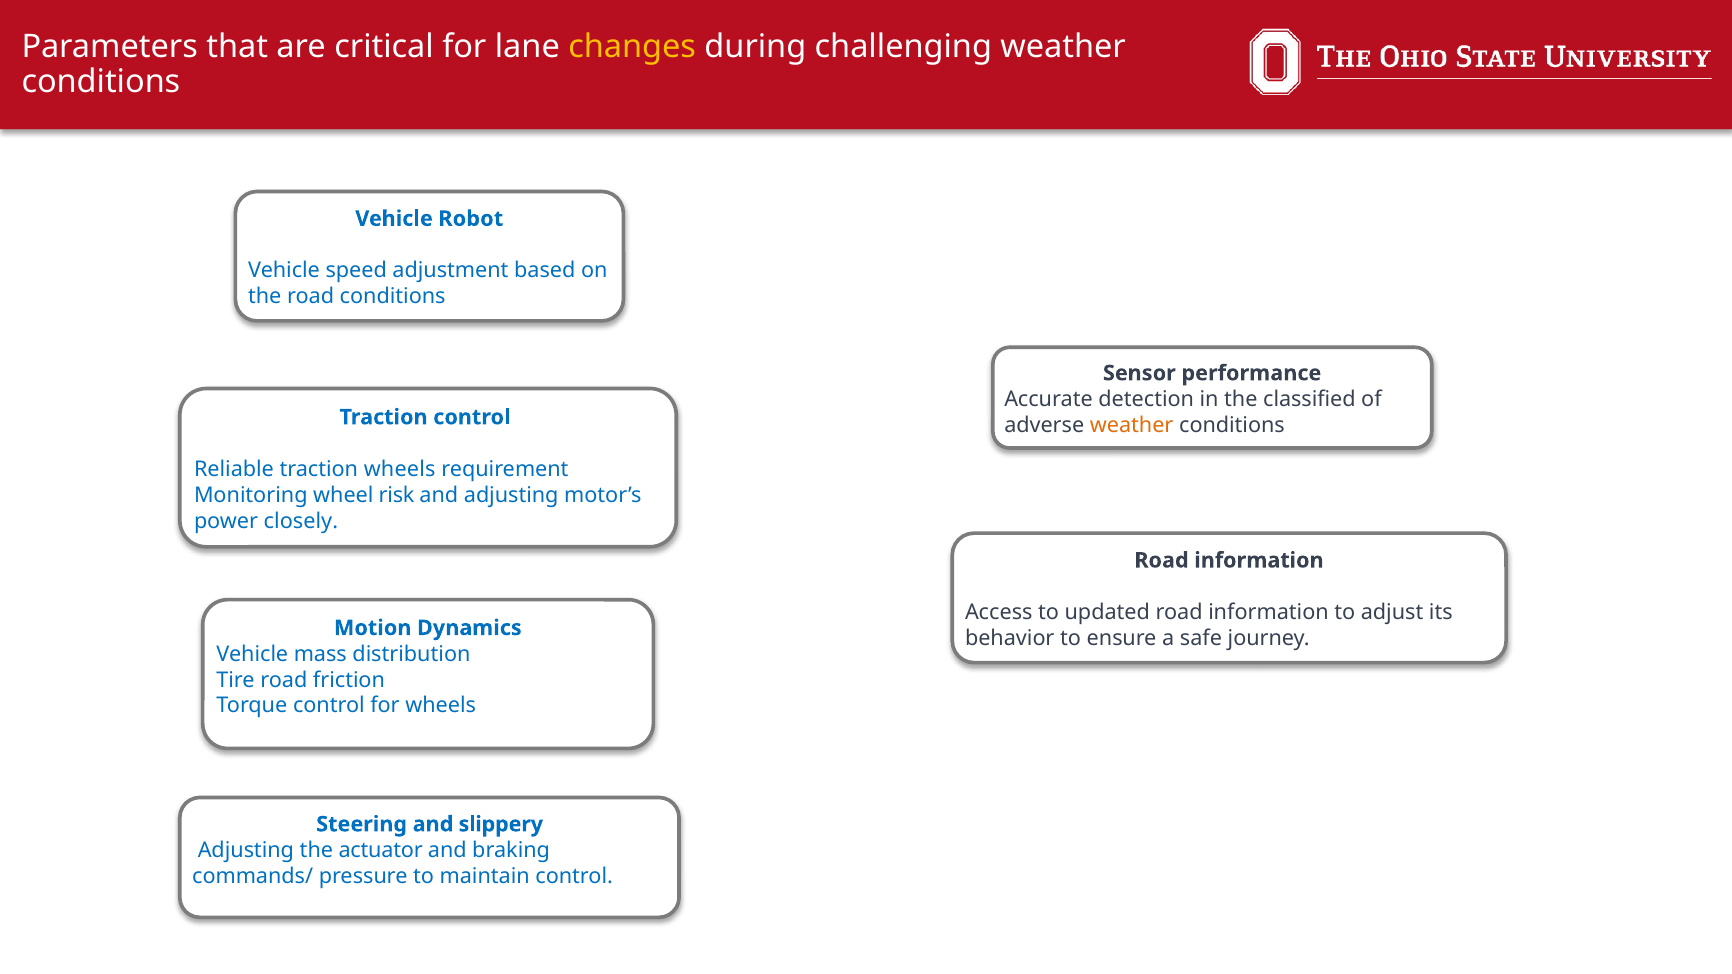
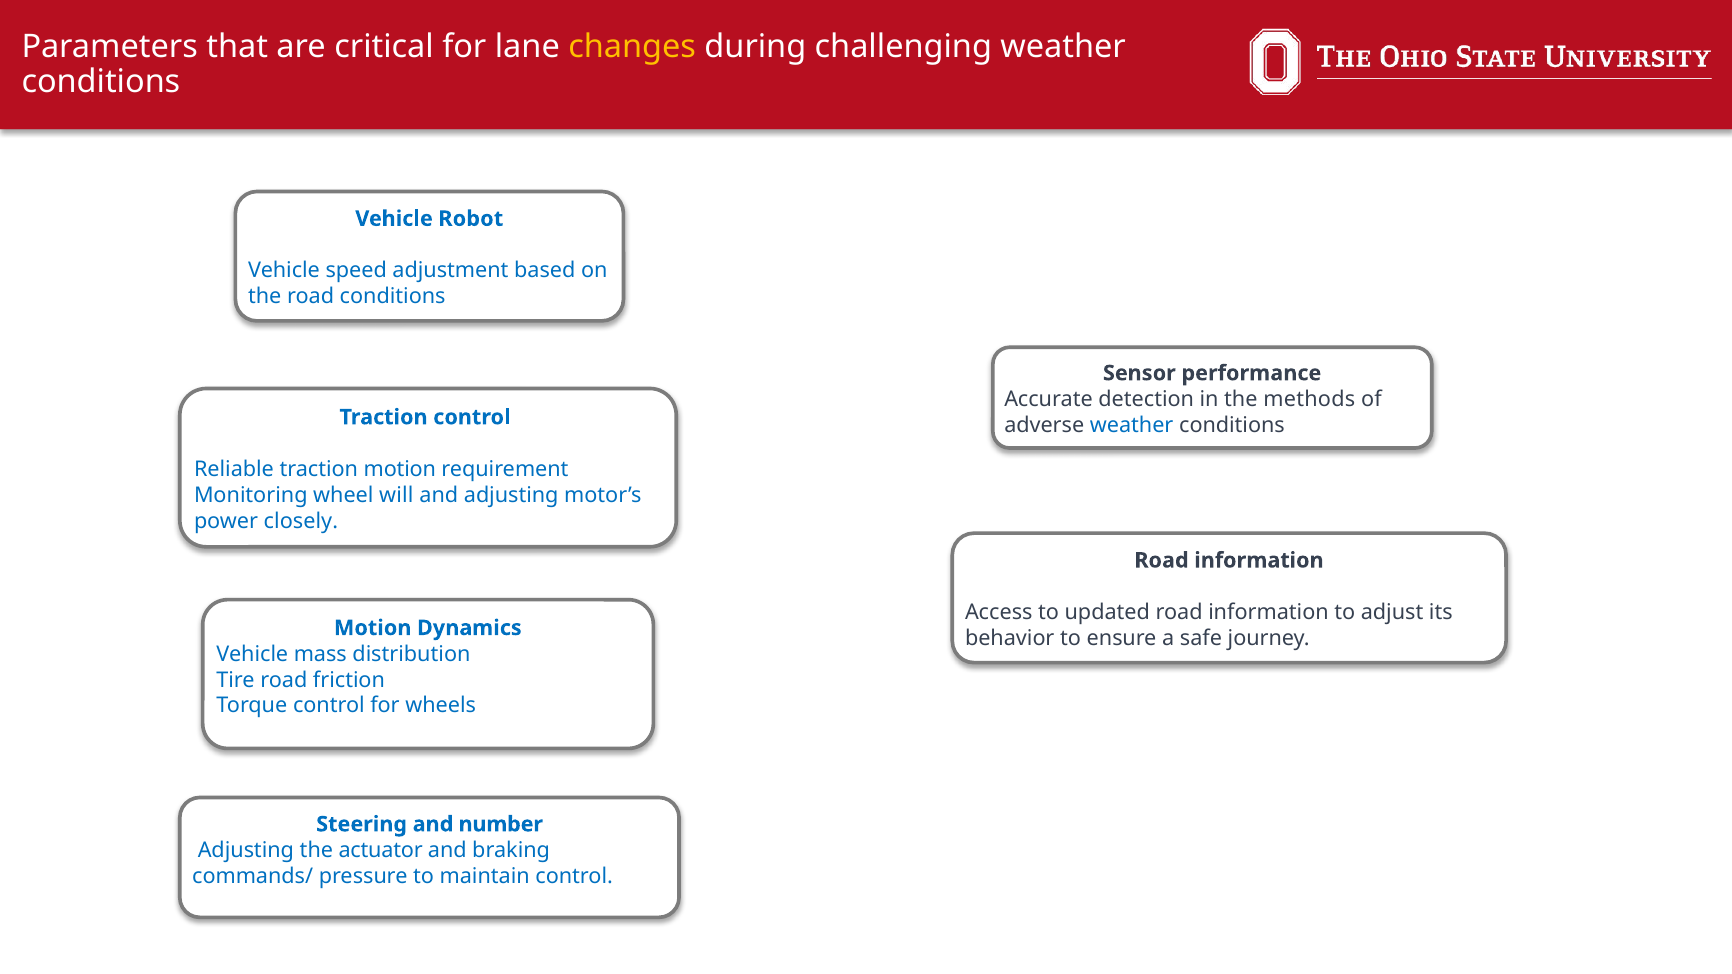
classified: classified -> methods (1309, 399)
weather colour: orange -> blue (1132, 425)
traction wheels: wheels -> motion (400, 469)
risk: risk -> will (396, 495)
slippery: slippery -> number (501, 824)
